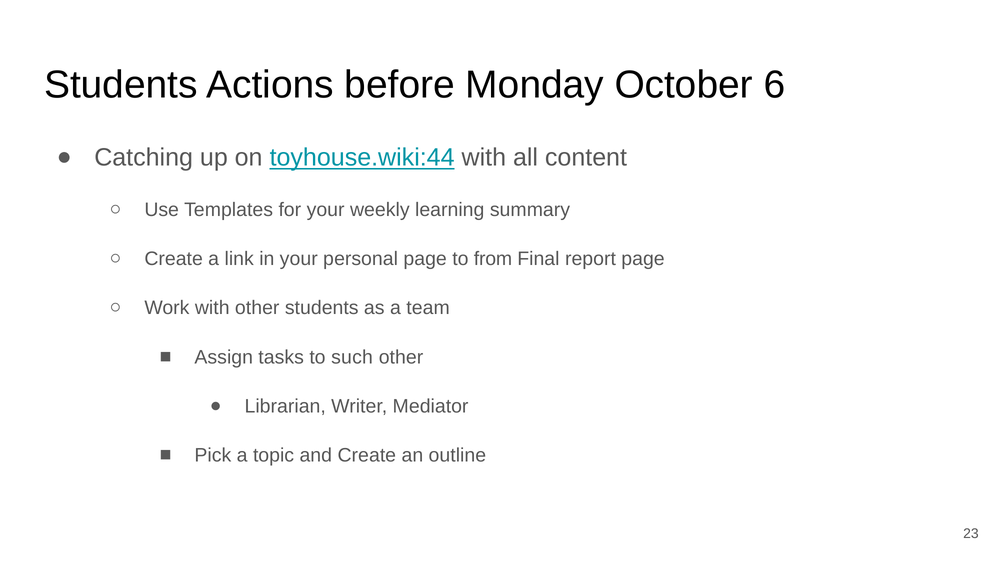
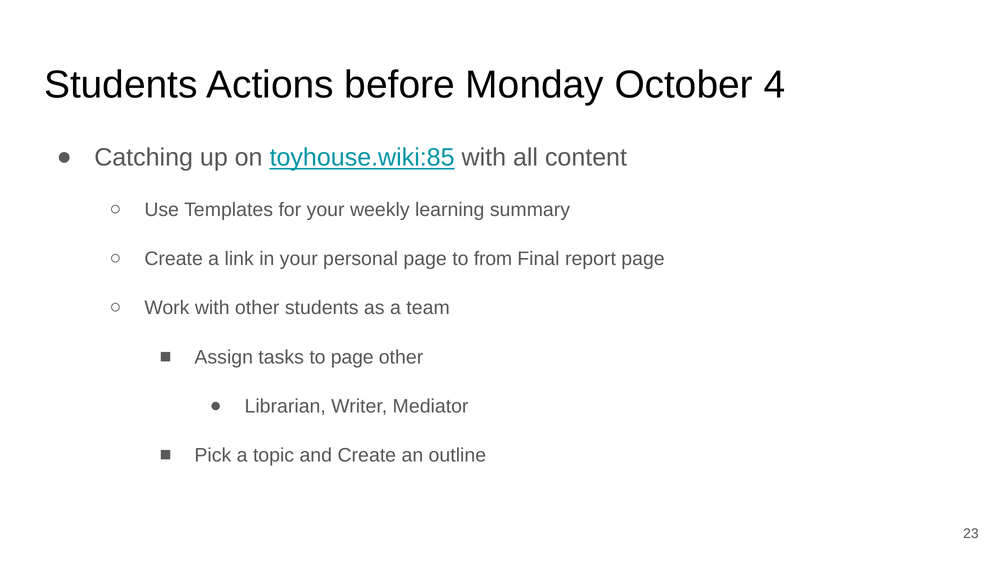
6: 6 -> 4 (775, 85)
toyhouse.wiki:44: toyhouse.wiki:44 -> toyhouse.wiki:85 (362, 158)
to such: such -> page (352, 357)
